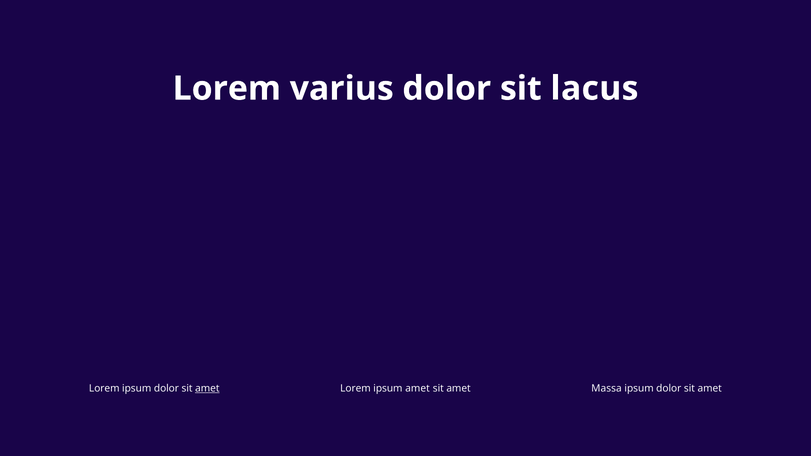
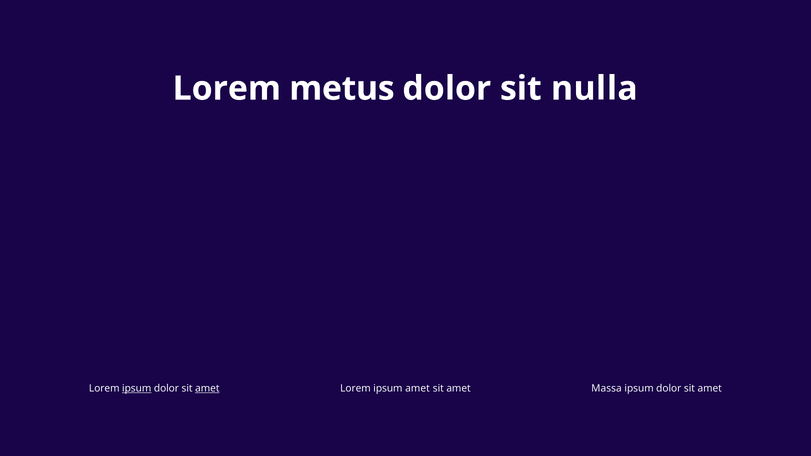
varius: varius -> metus (342, 89)
lacus: lacus -> nulla (594, 89)
ipsum underline: none -> present (137, 389)
